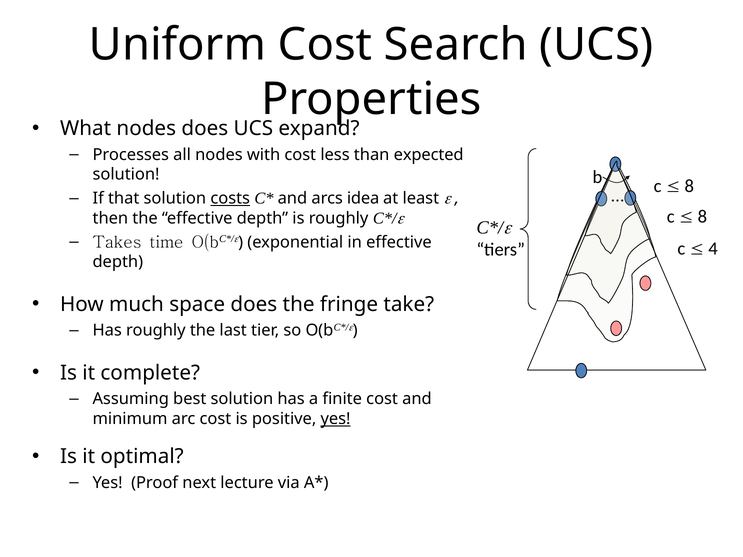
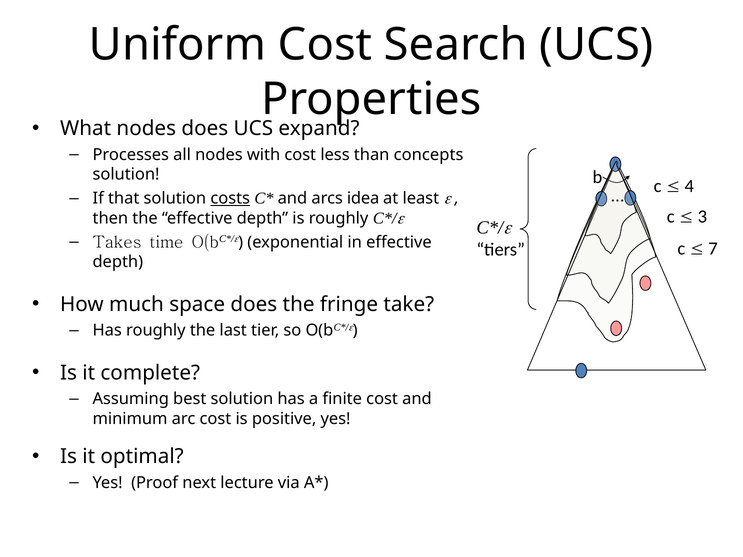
expected: expected -> concepts (429, 155)
8: 8 -> 4 (689, 186)
8: 8 -> 3 (702, 217)
4: 4 -> 7 (713, 249)
yes underline: present -> none (336, 419)
